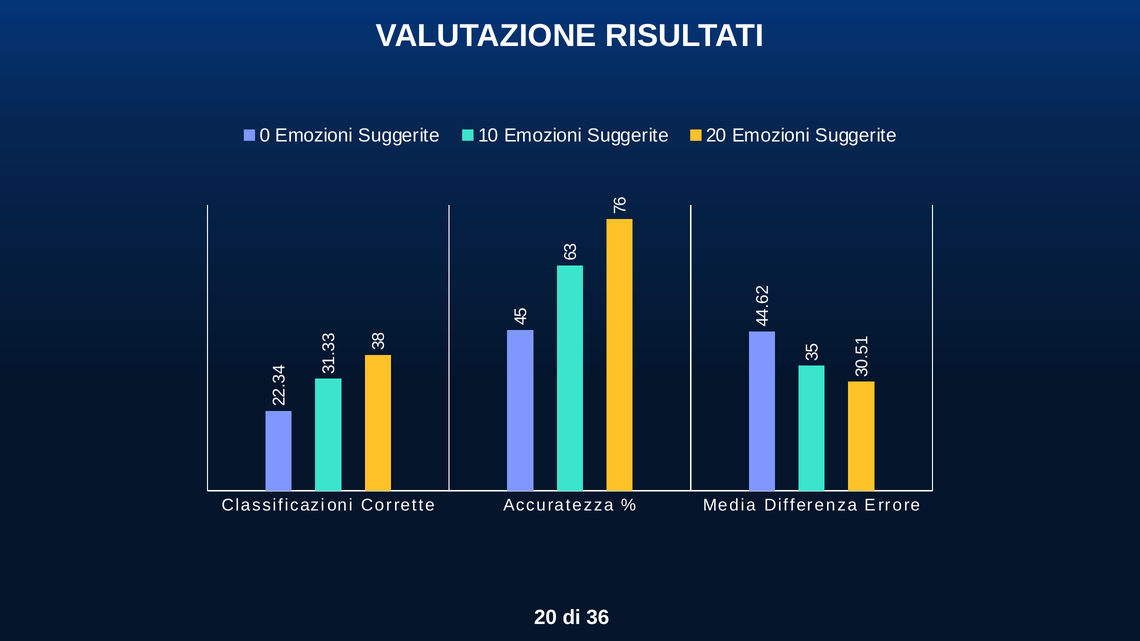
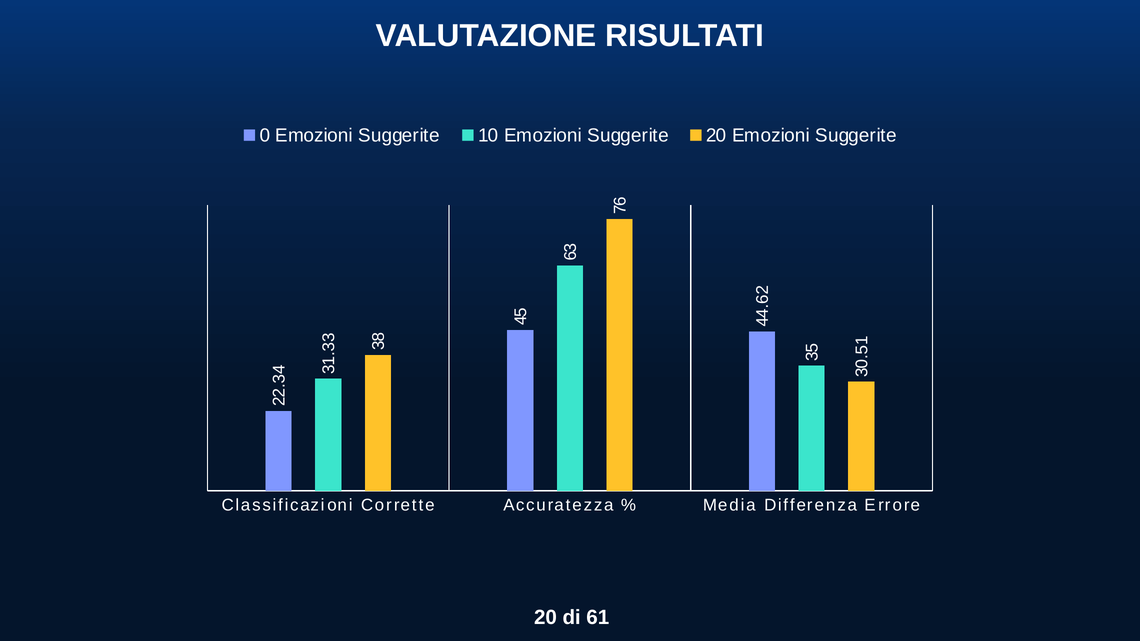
36: 36 -> 61 (598, 618)
